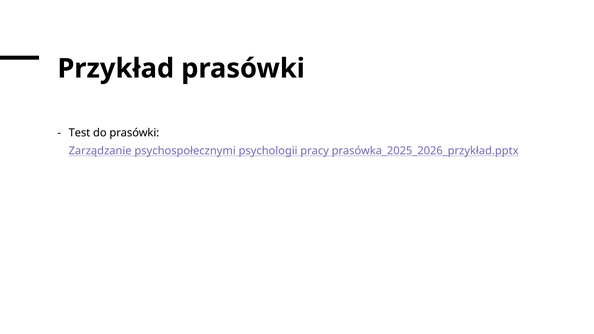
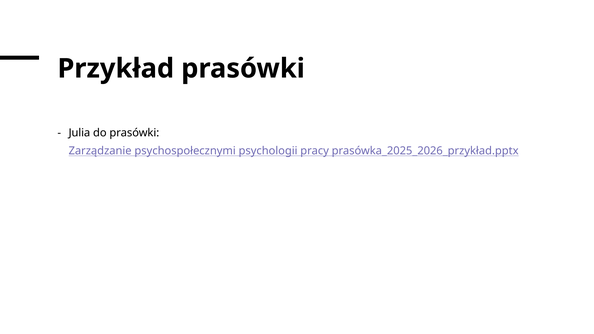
Test: Test -> Julia (79, 133)
